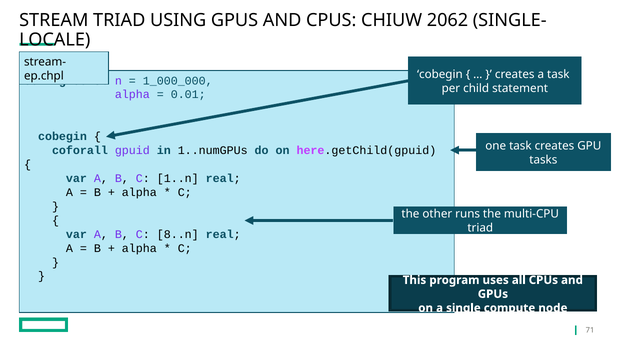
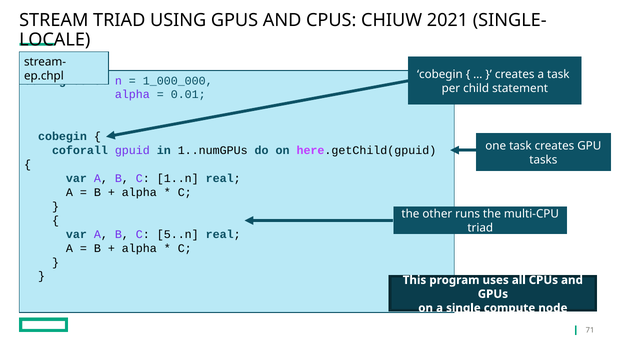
2062: 2062 -> 2021 (447, 20)
8..n: 8..n -> 5..n (178, 234)
